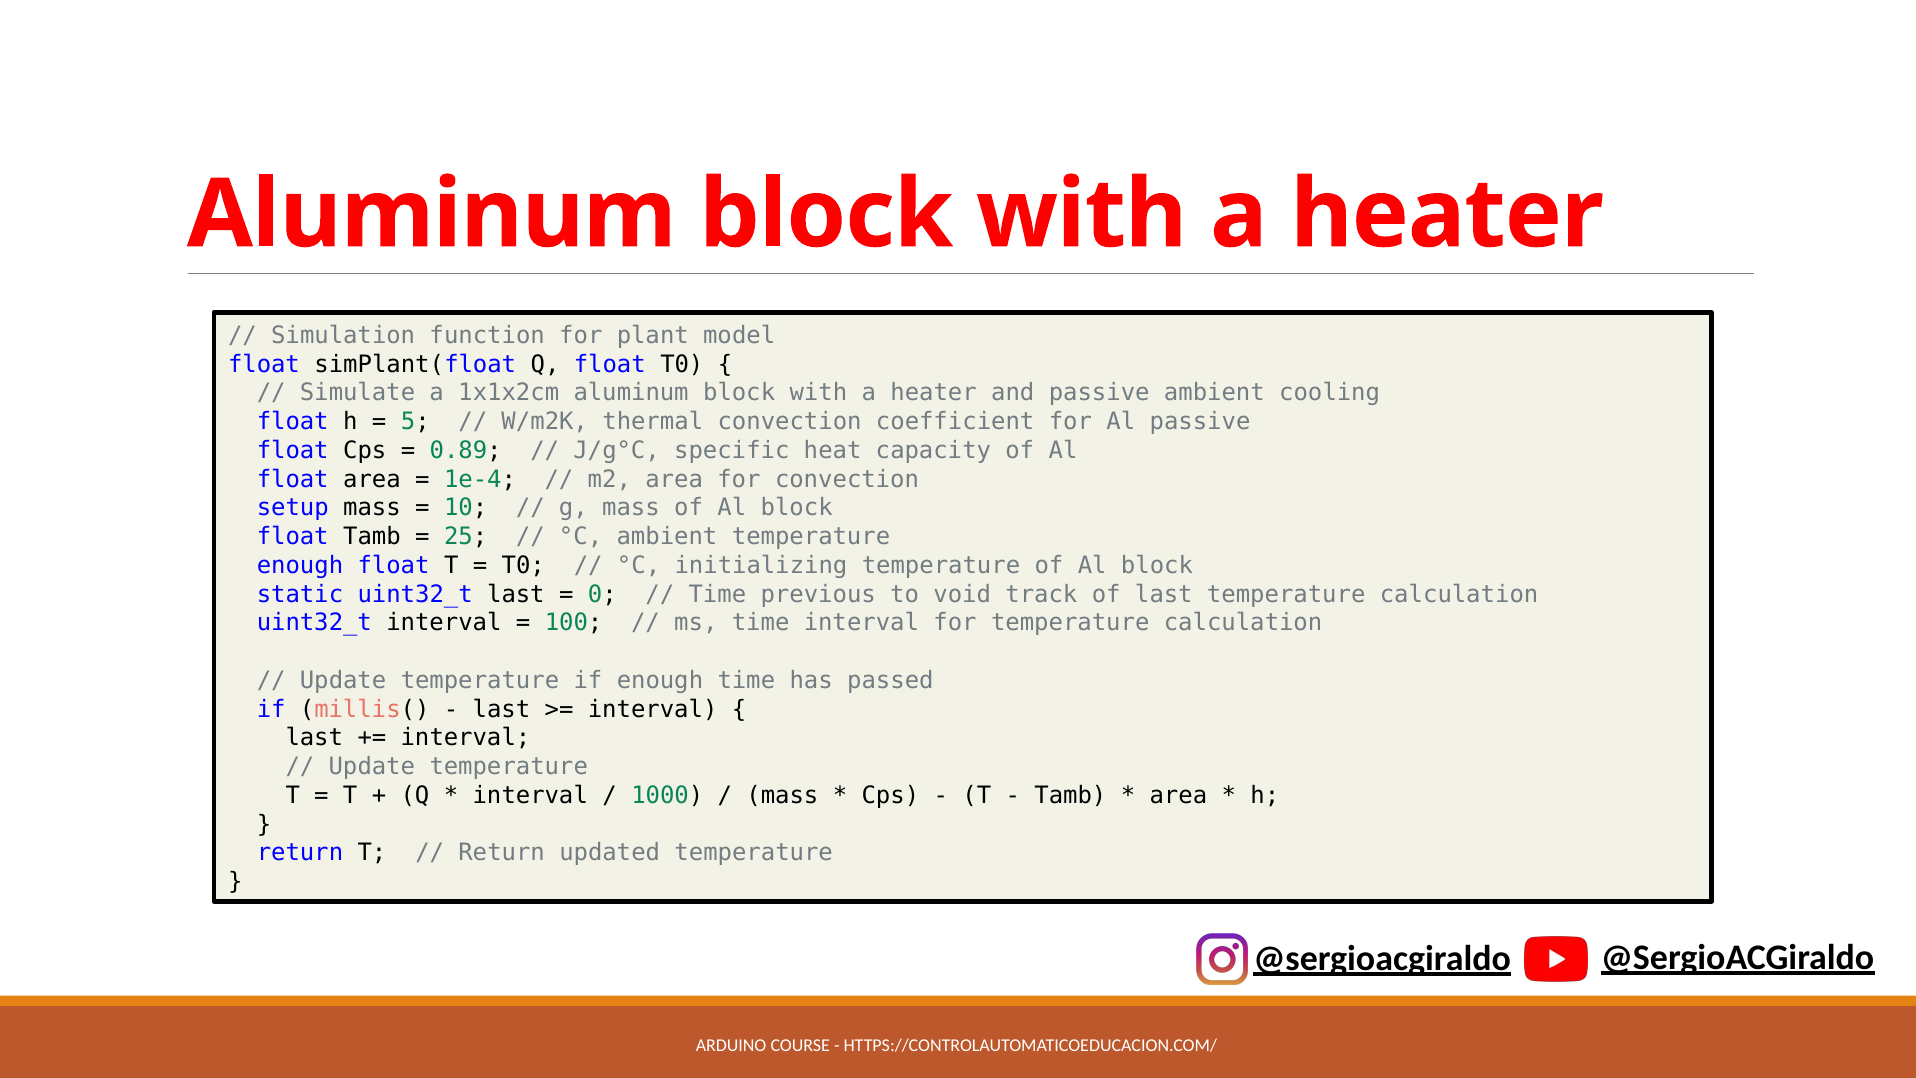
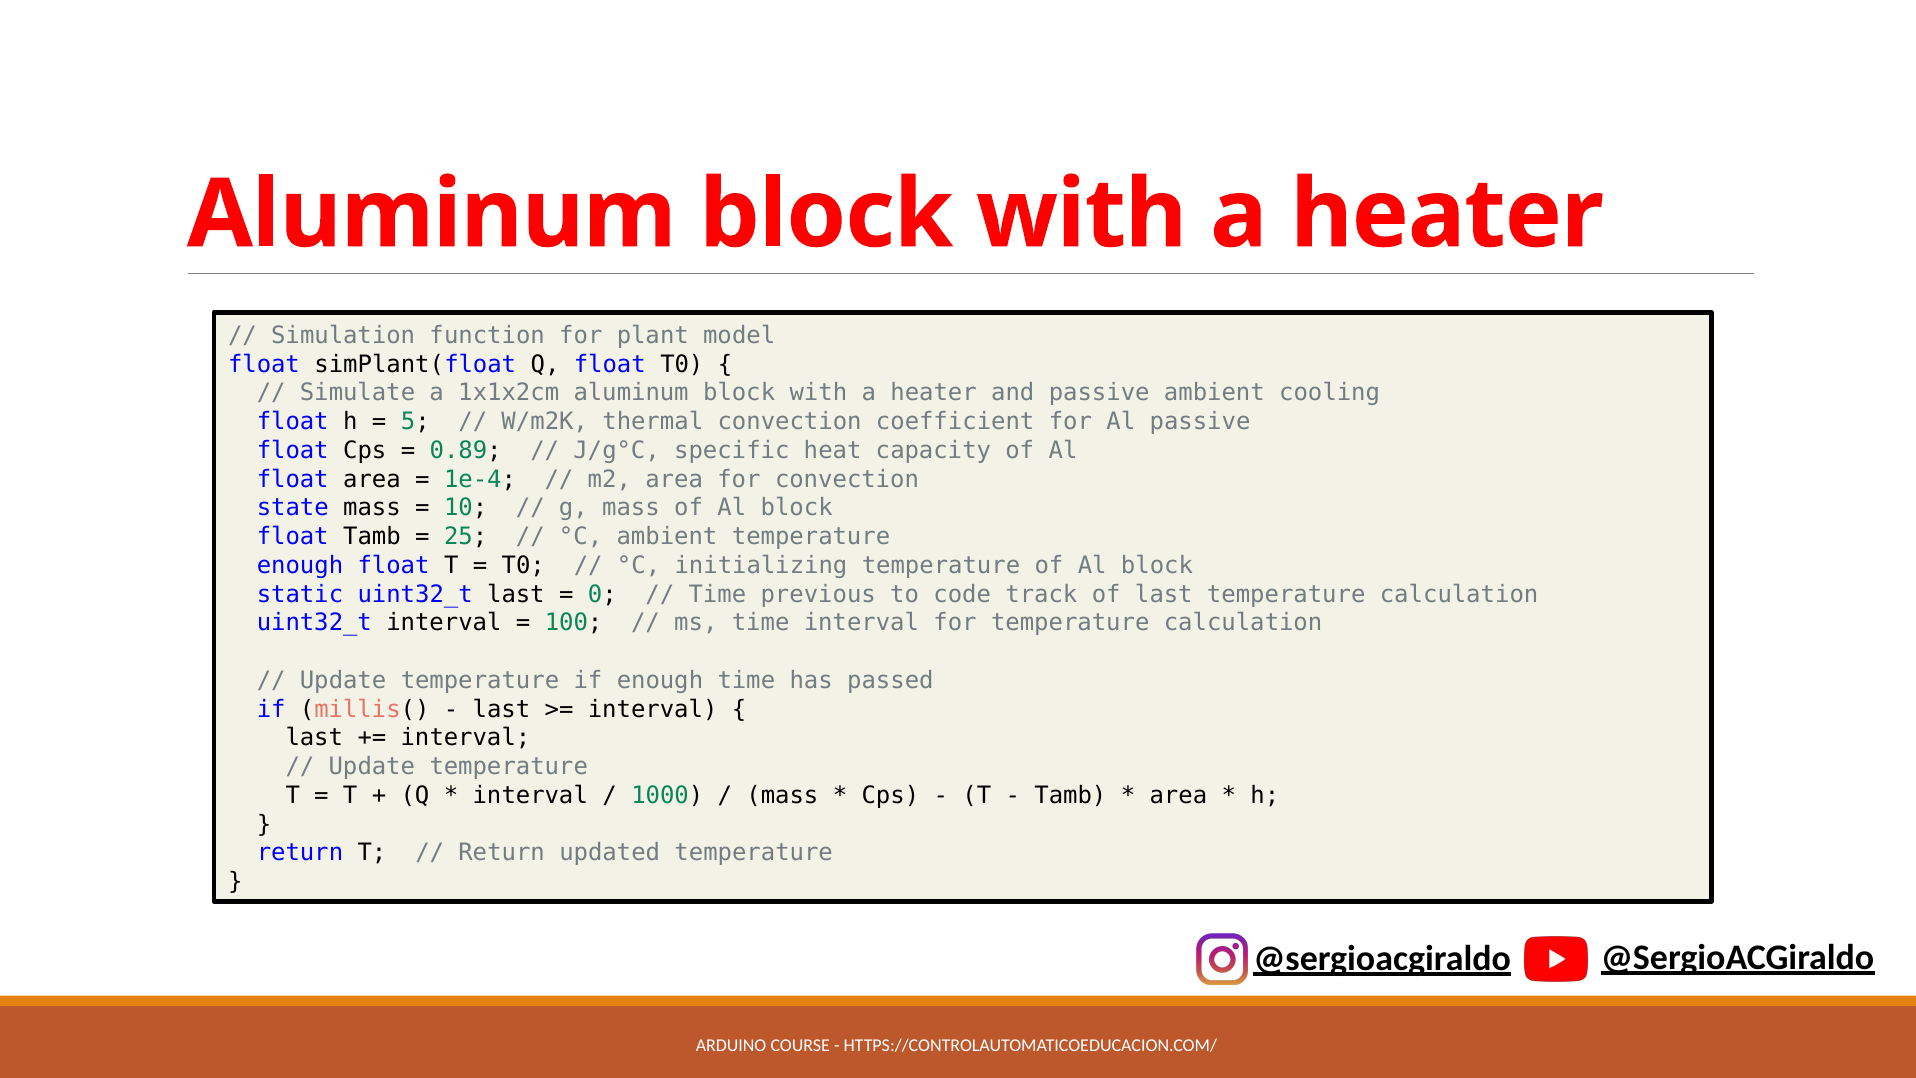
setup: setup -> state (293, 508)
void: void -> code (962, 594)
